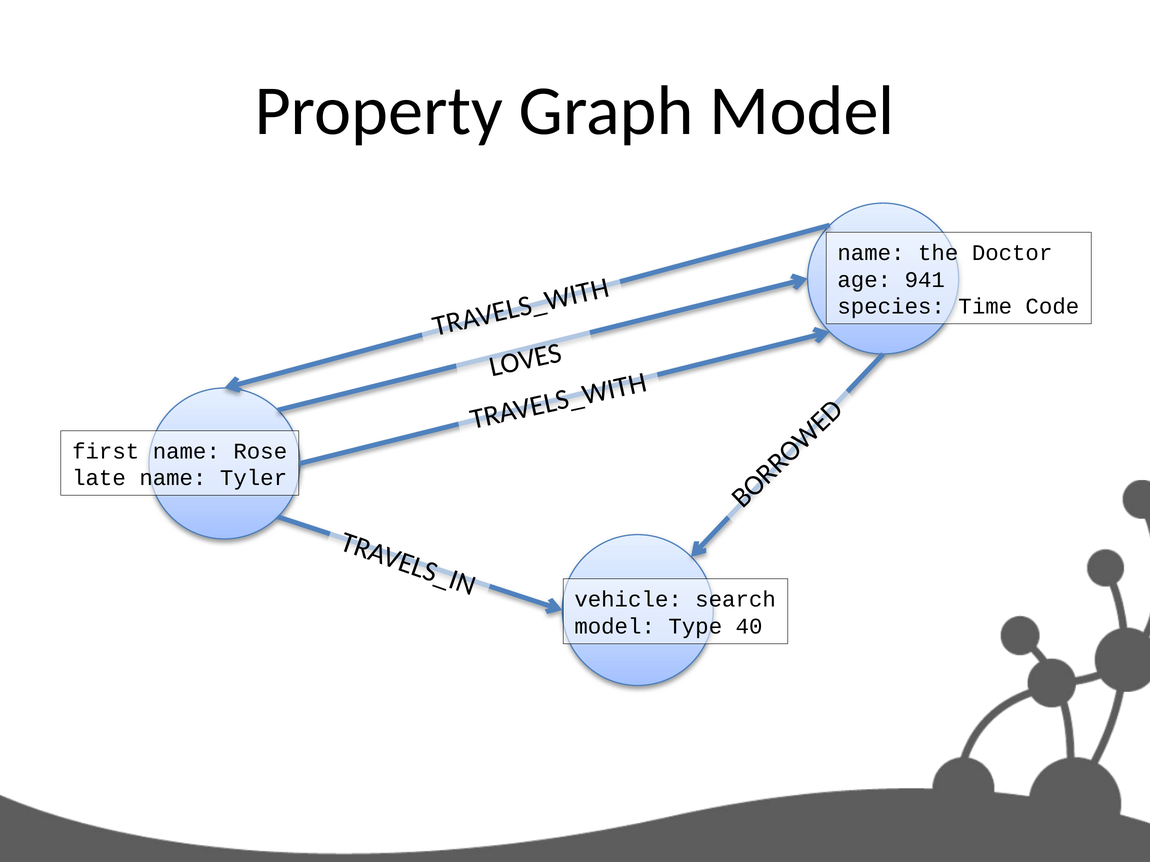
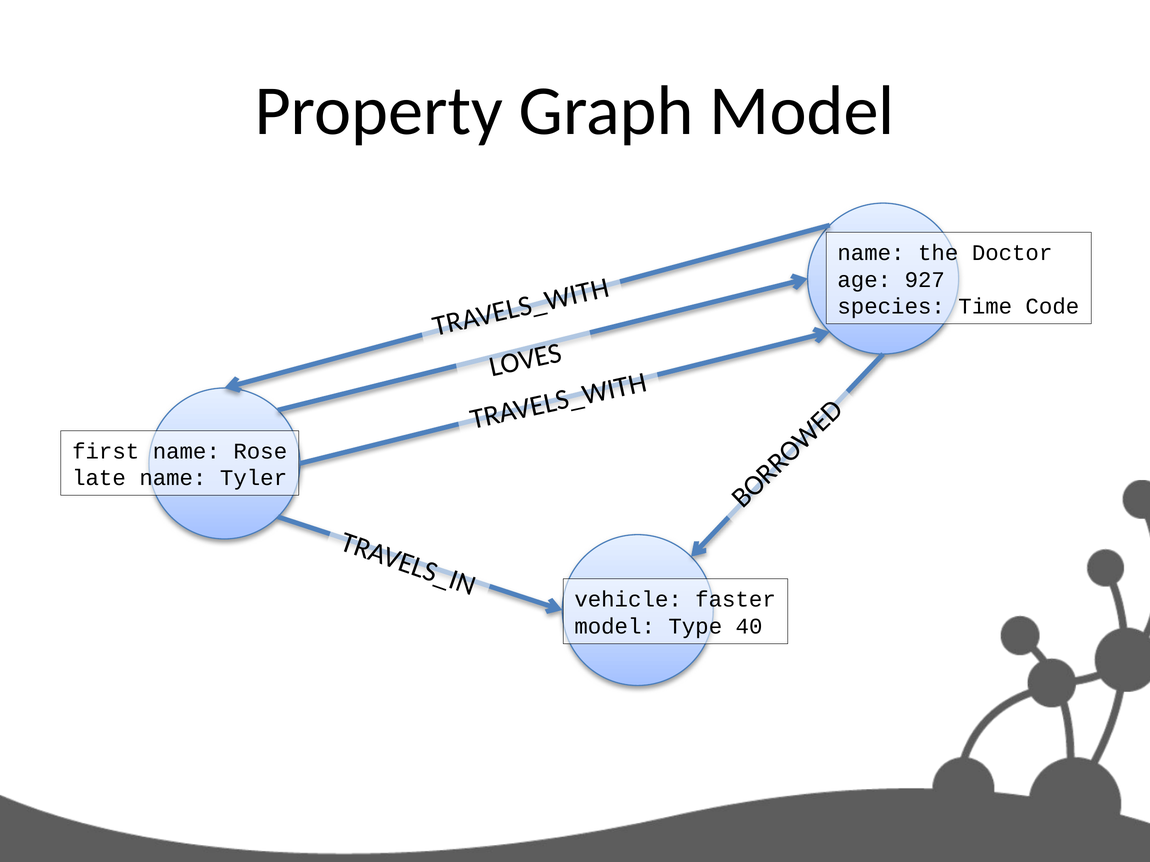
941: 941 -> 927 (925, 280)
search: search -> faster (736, 600)
